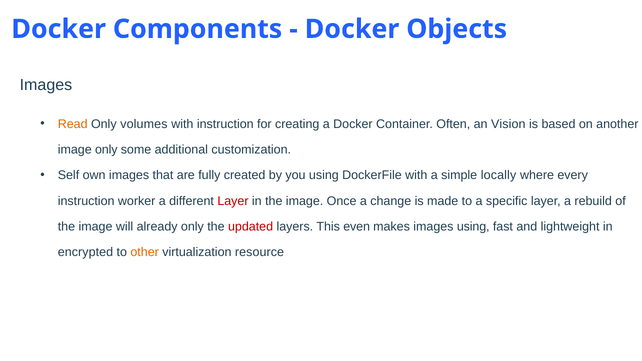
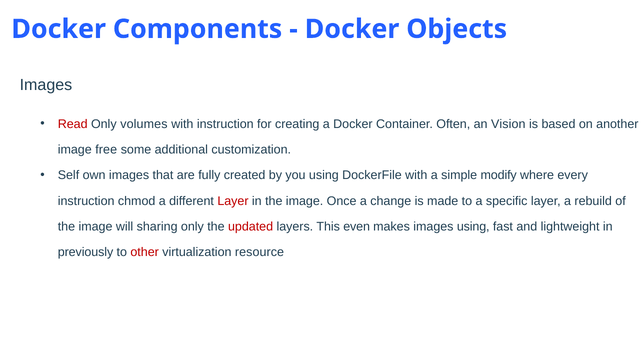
Read colour: orange -> red (73, 124)
image only: only -> free (106, 150)
locally: locally -> modify (499, 175)
worker: worker -> chmod (137, 201)
already: already -> sharing (157, 227)
encrypted: encrypted -> previously (86, 252)
other colour: orange -> red (145, 252)
